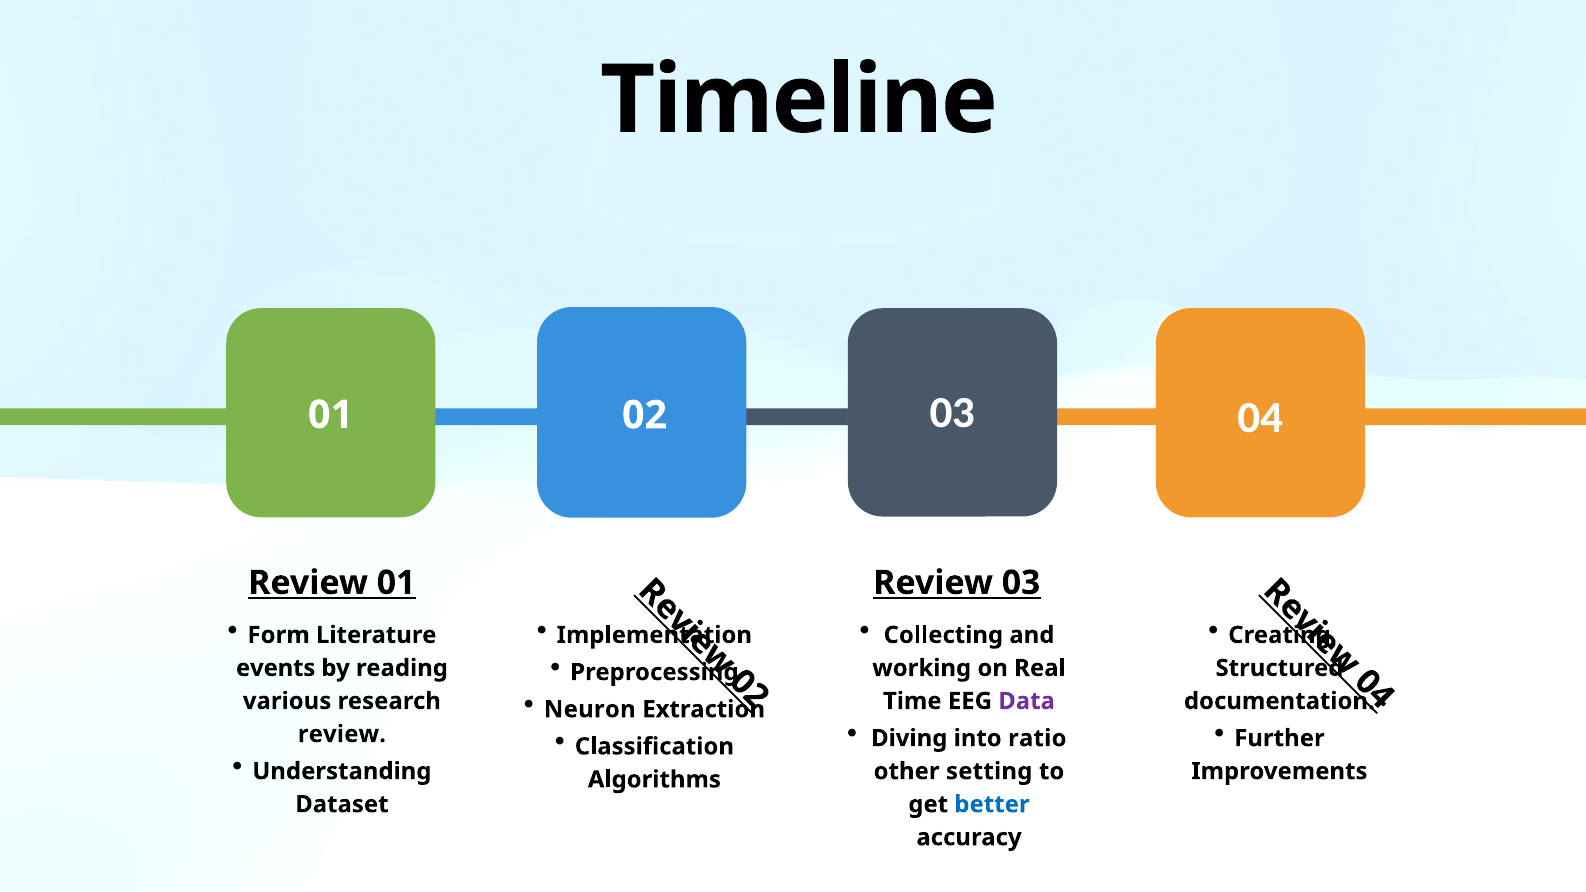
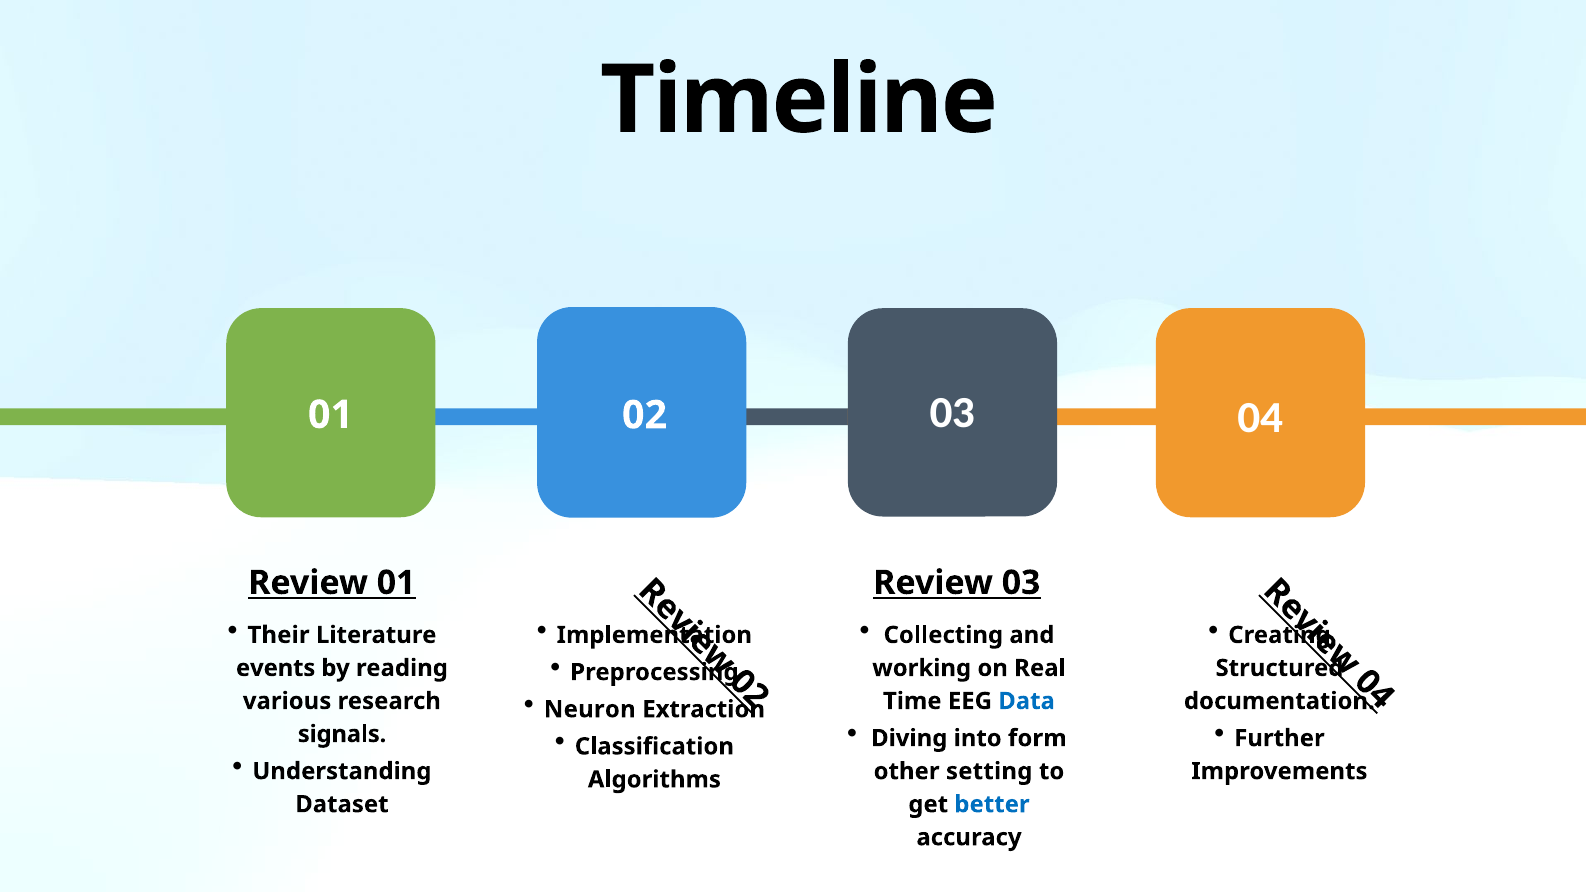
Form: Form -> Their (279, 635)
Data colour: purple -> blue (1027, 701)
ratio: ratio -> form (1037, 738)
review: review -> signals (342, 734)
